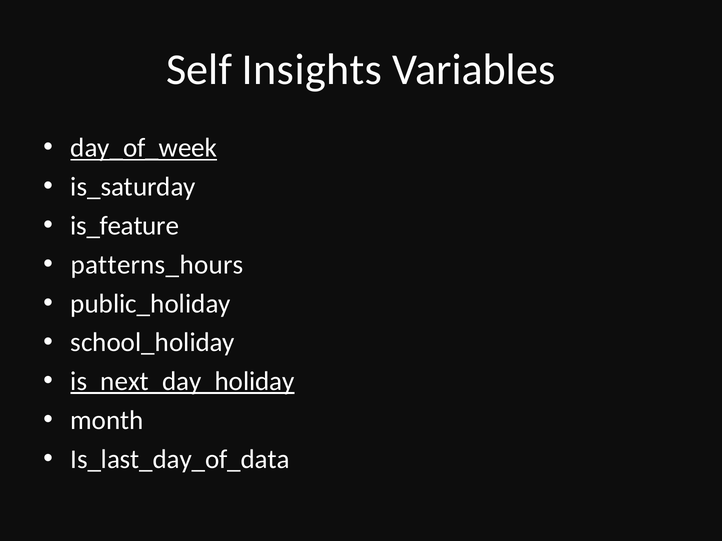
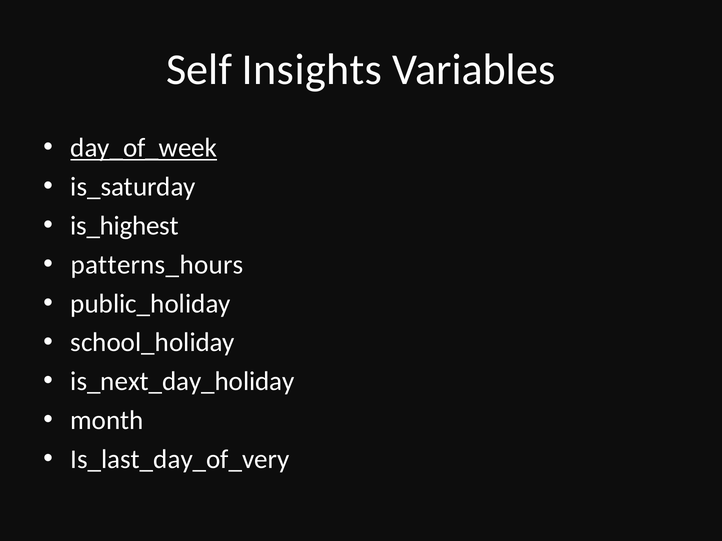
is_feature: is_feature -> is_highest (125, 226)
is_next_day_holiday underline: present -> none (183, 382)
Is_last_day_of_data: Is_last_day_of_data -> Is_last_day_of_very (180, 460)
